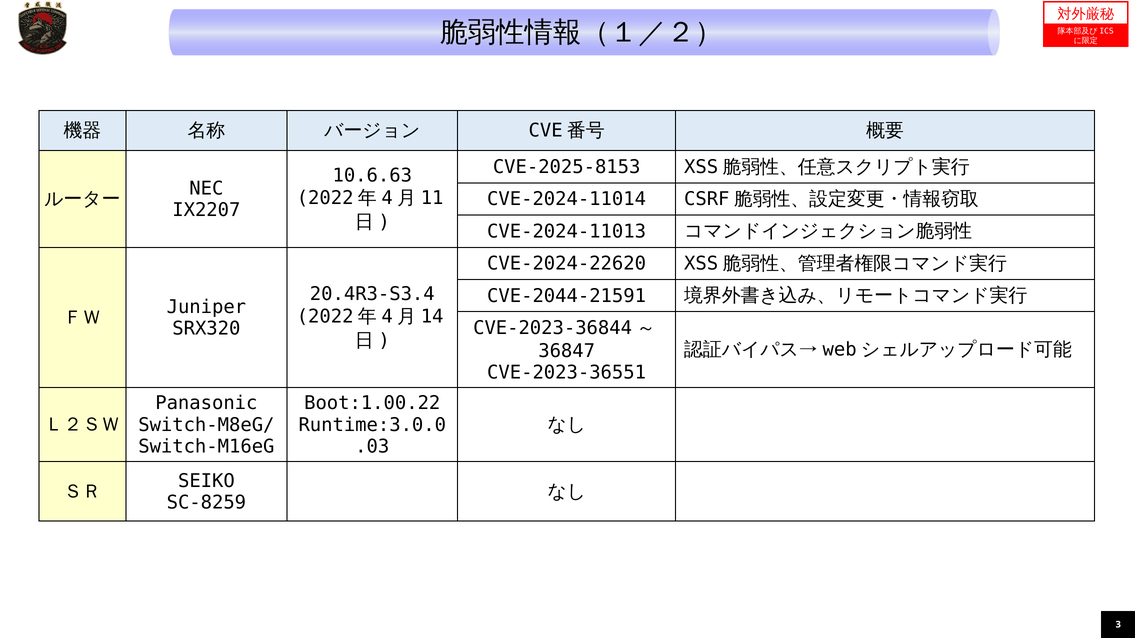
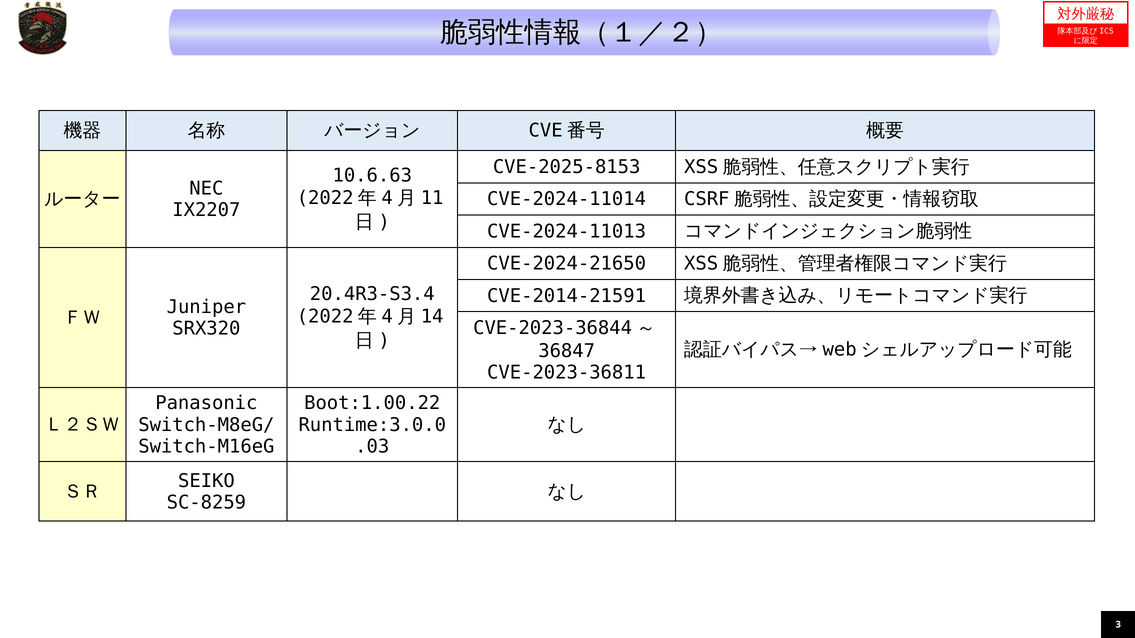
CVE-2024-22620: CVE-2024-22620 -> CVE-2024-21650 (567, 264)
CVE-2044-21591: CVE-2044-21591 -> CVE-2014-21591 (567, 296)
CVE-2023-36551: CVE-2023-36551 -> CVE-2023-36811 (567, 373)
